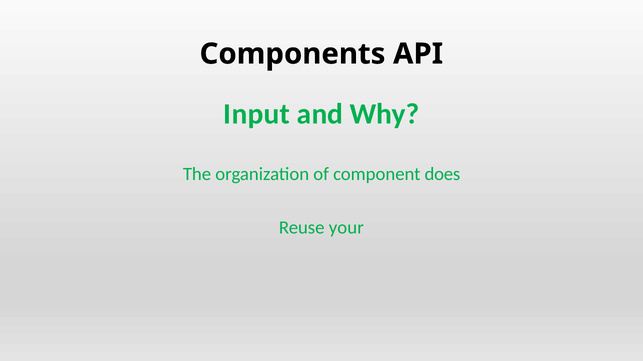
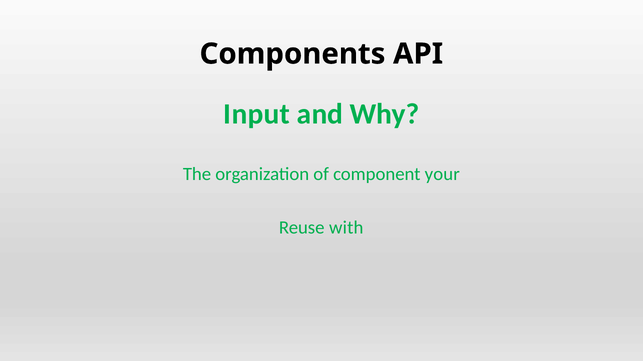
does: does -> your (442, 174)
your: your -> with (346, 228)
